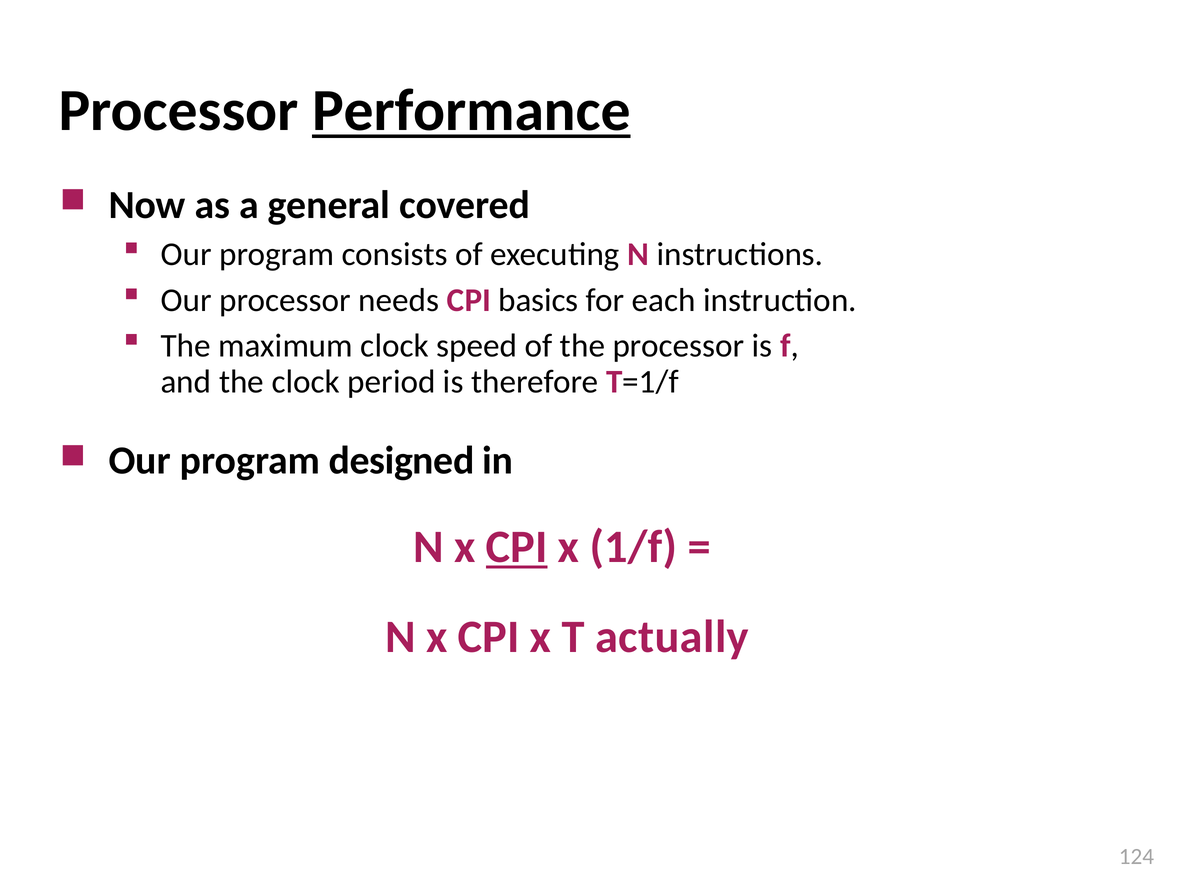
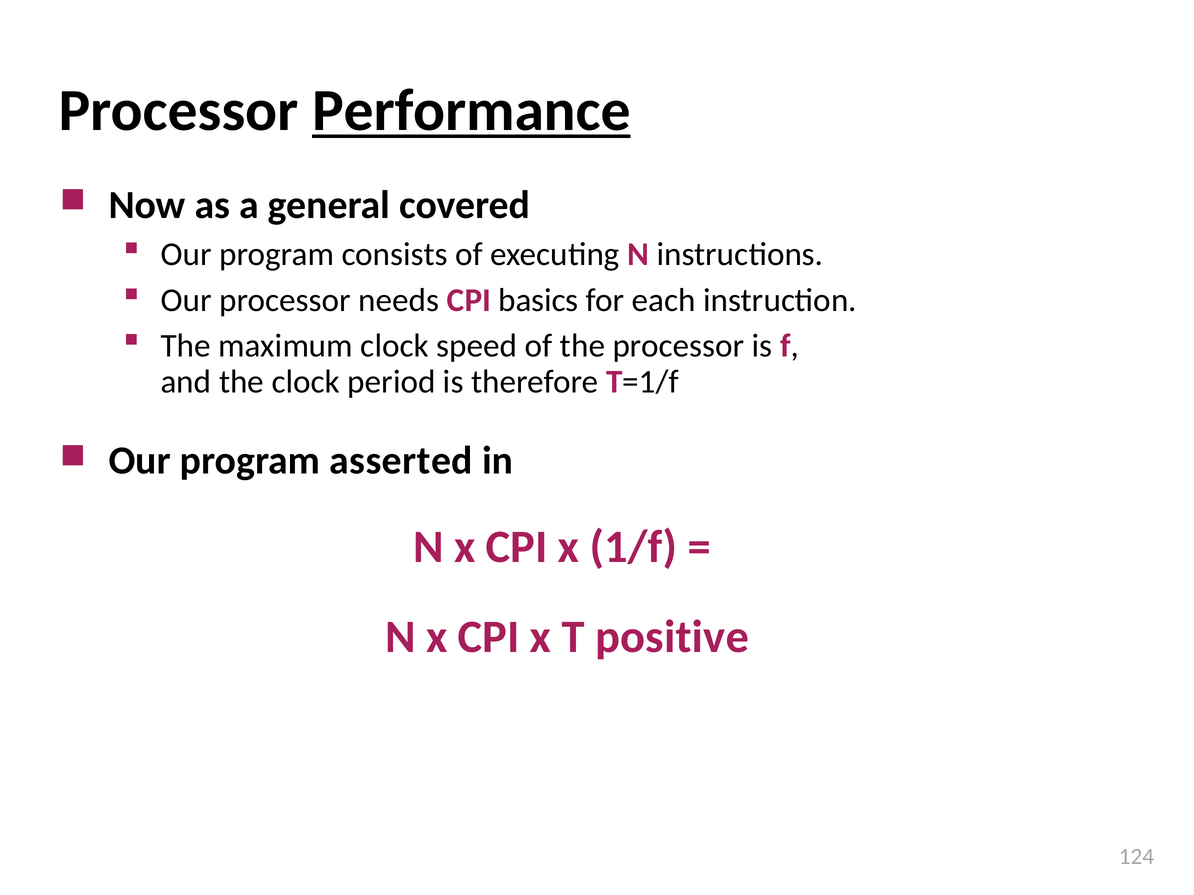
designed: designed -> asserted (401, 461)
CPI underline: present -> none (517, 547)
actually: actually -> positive (672, 637)
